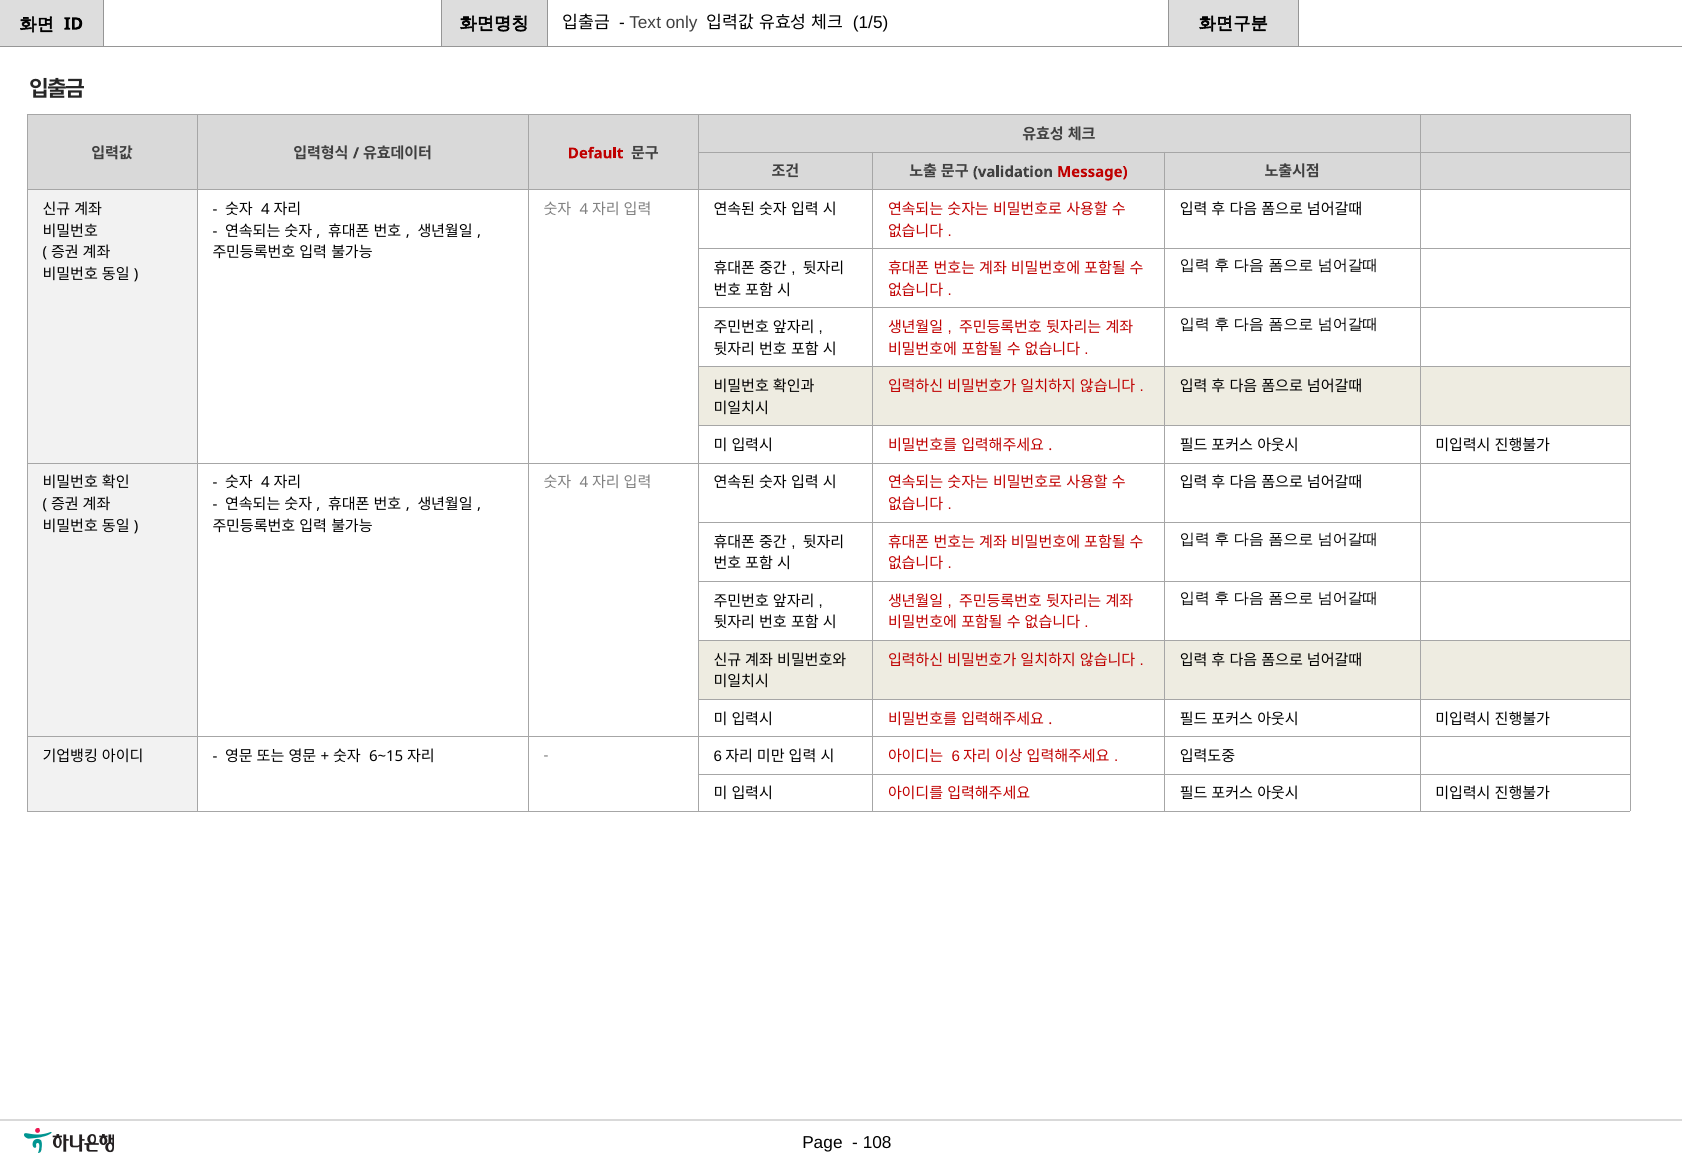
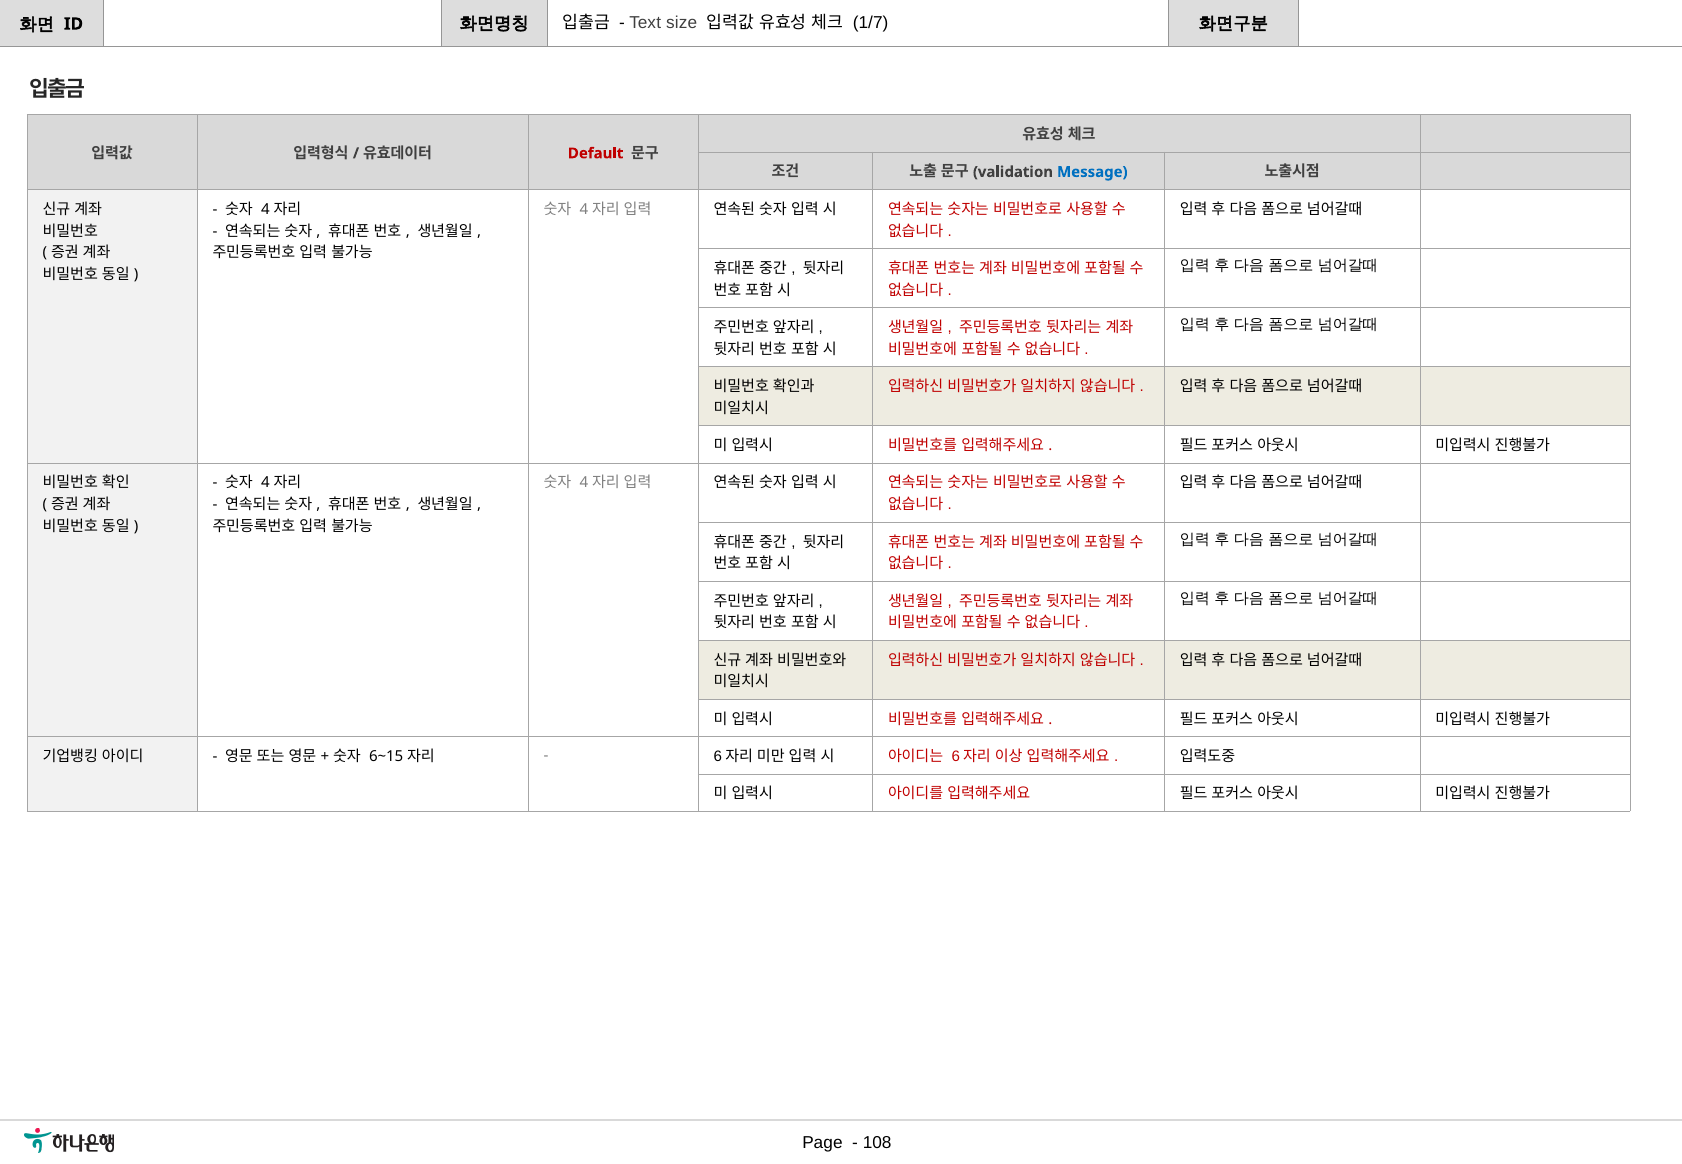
only: only -> size (682, 23)
1/5: 1/5 -> 1/7 (871, 23)
Message colour: red -> blue (1092, 172)
